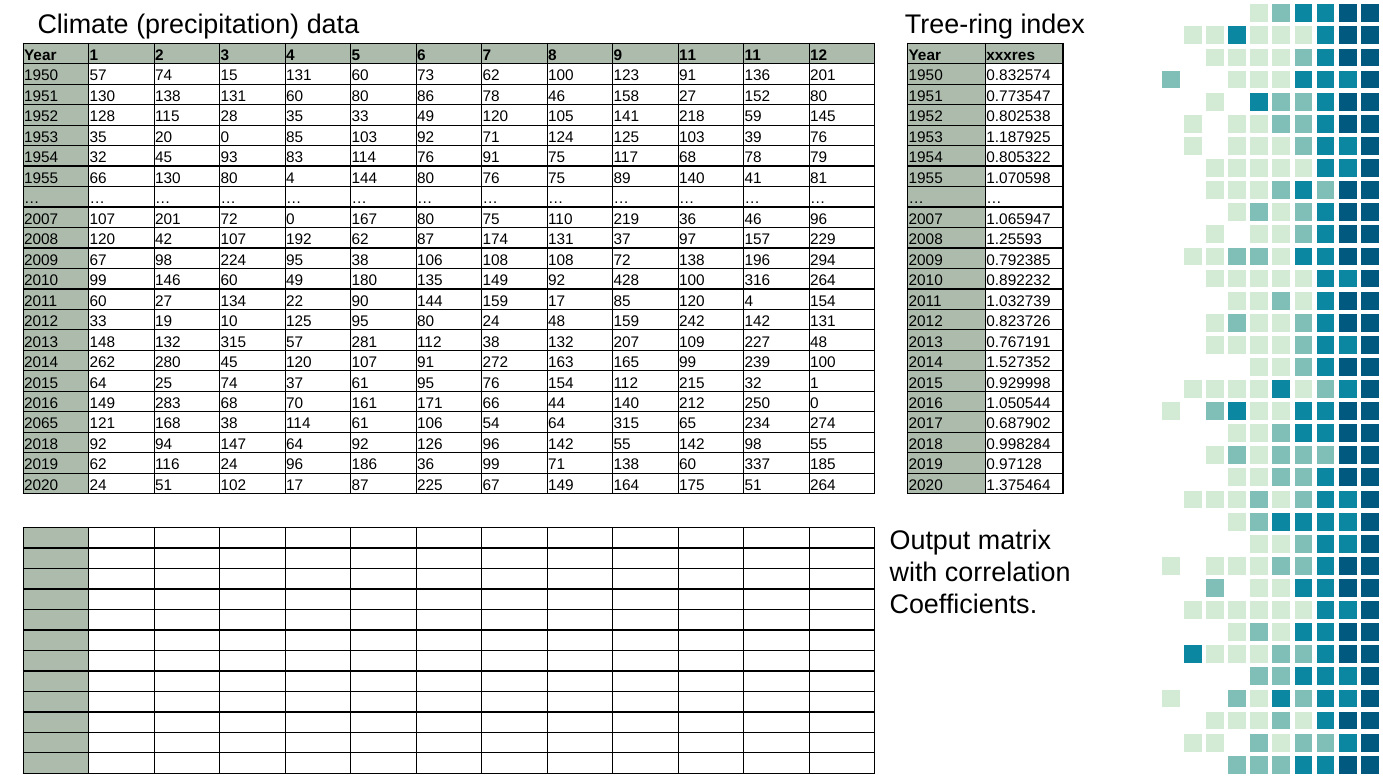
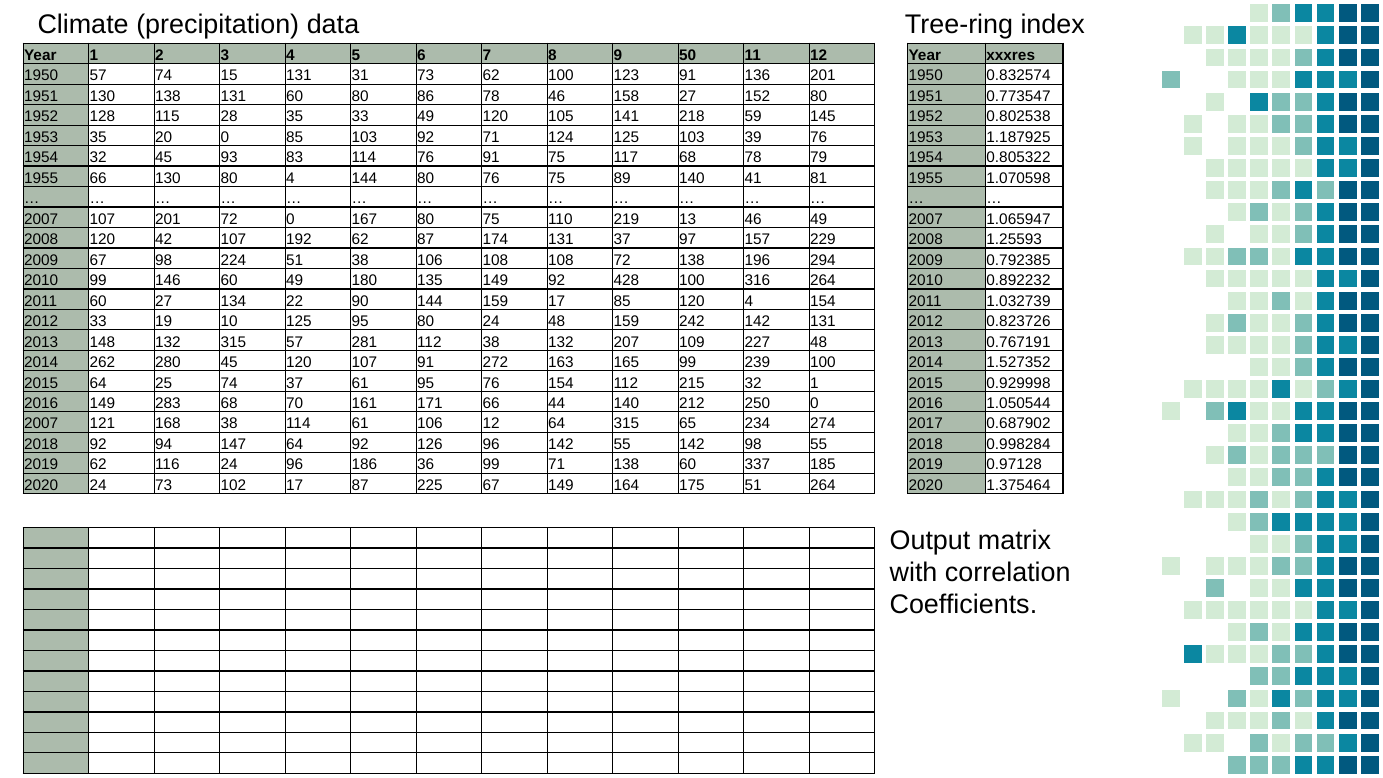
9 11: 11 -> 50 (688, 55)
15 131 60: 60 -> 31 (360, 76)
219 36: 36 -> 13 (688, 219)
46 96: 96 -> 49 (819, 219)
224 95: 95 -> 51 (295, 260)
2065: 2065 -> 2007 (41, 424)
106 54: 54 -> 12 (491, 424)
24 51: 51 -> 73 (164, 485)
